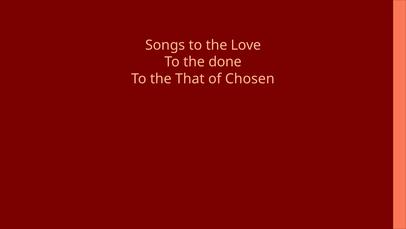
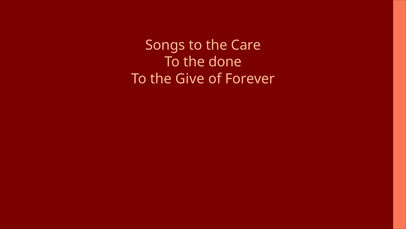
Love: Love -> Care (246, 45)
That: That -> Give (190, 79)
Chosen: Chosen -> Forever (250, 79)
